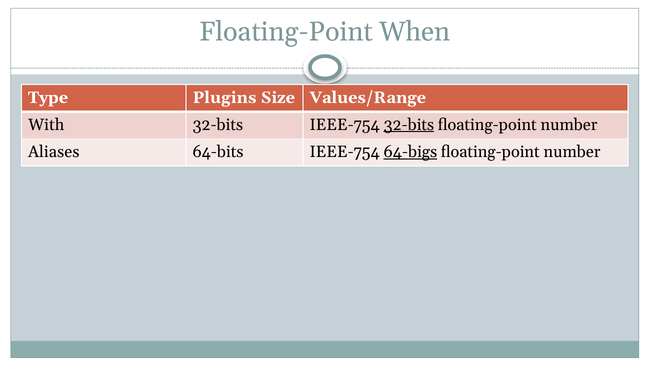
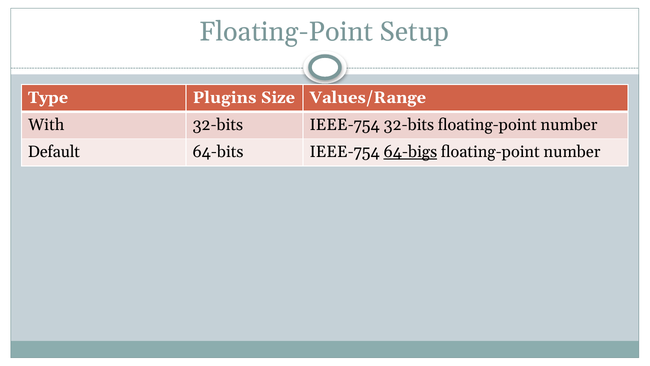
When: When -> Setup (414, 32)
32-bits underline: present -> none (409, 125)
Aliases: Aliases -> Default (54, 152)
